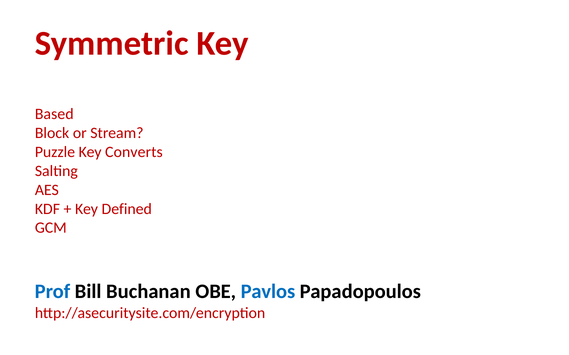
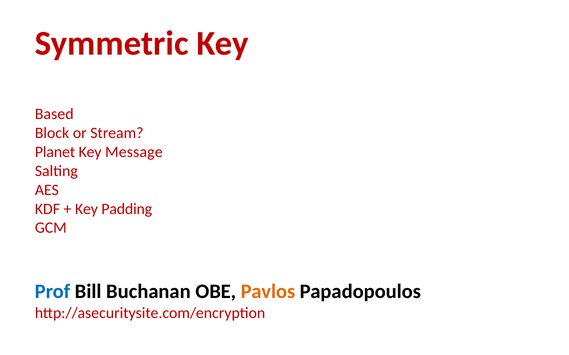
Puzzle: Puzzle -> Planet (55, 152)
Converts: Converts -> Message (134, 152)
Defined: Defined -> Padding (127, 209)
Pavlos colour: blue -> orange (268, 292)
